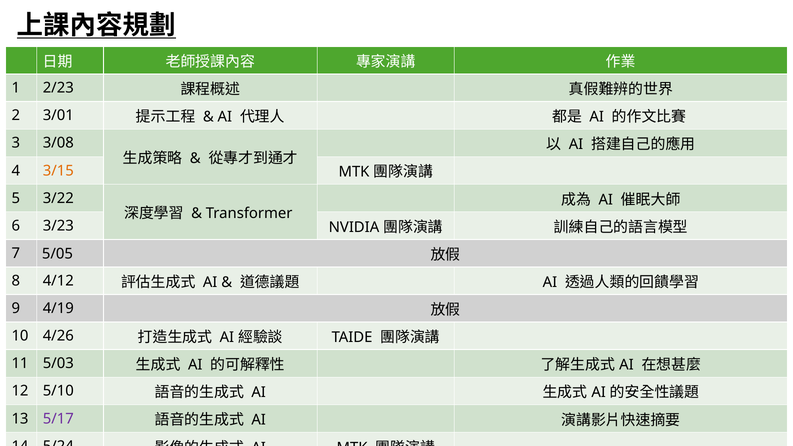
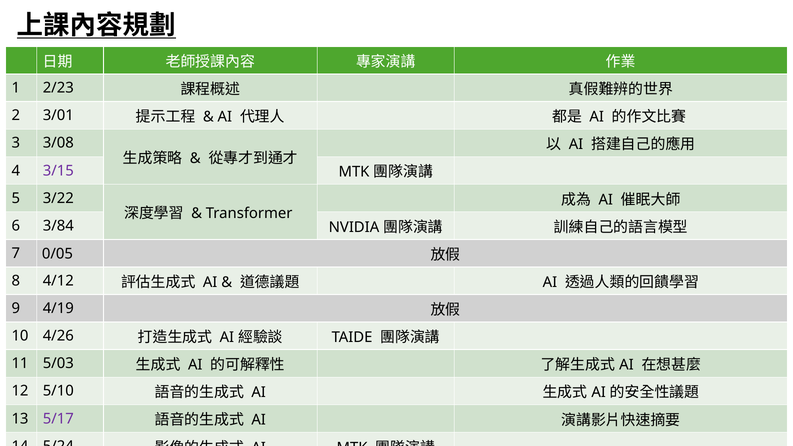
3/15 colour: orange -> purple (58, 171)
3/23: 3/23 -> 3/84 (58, 226)
5/05: 5/05 -> 0/05 (57, 254)
